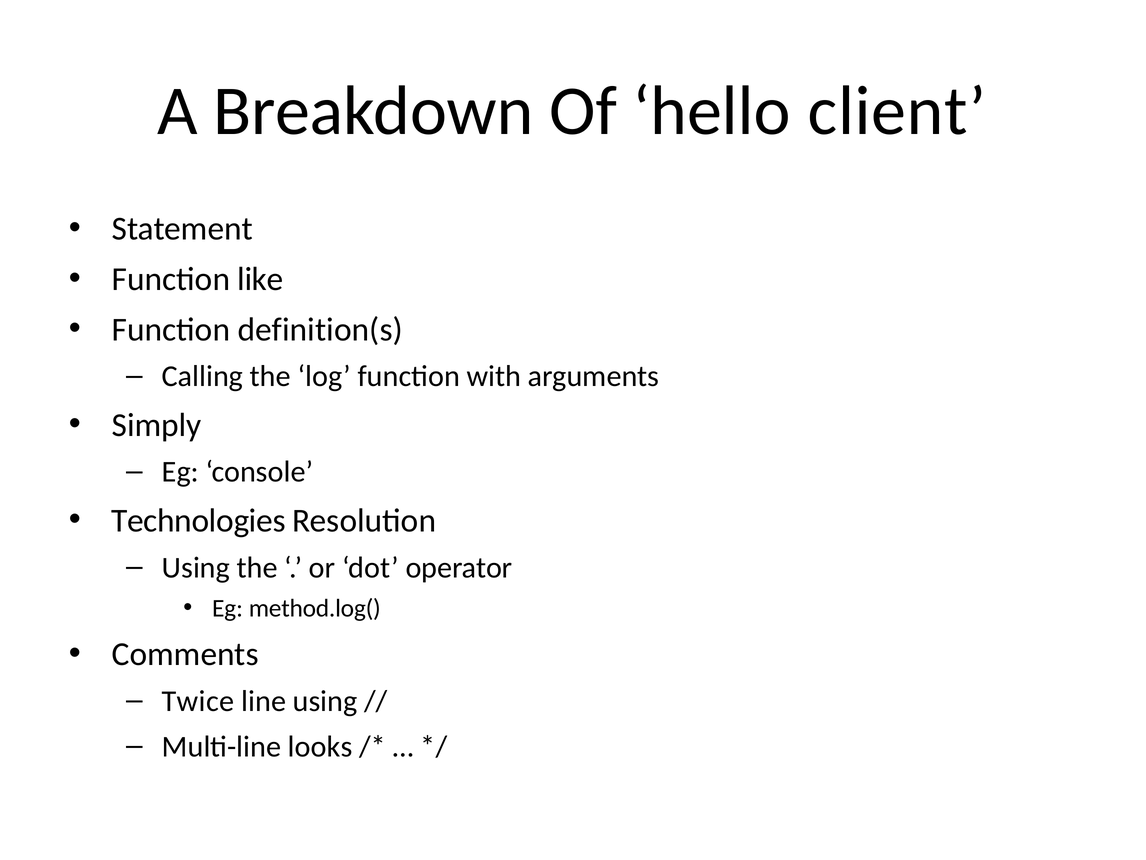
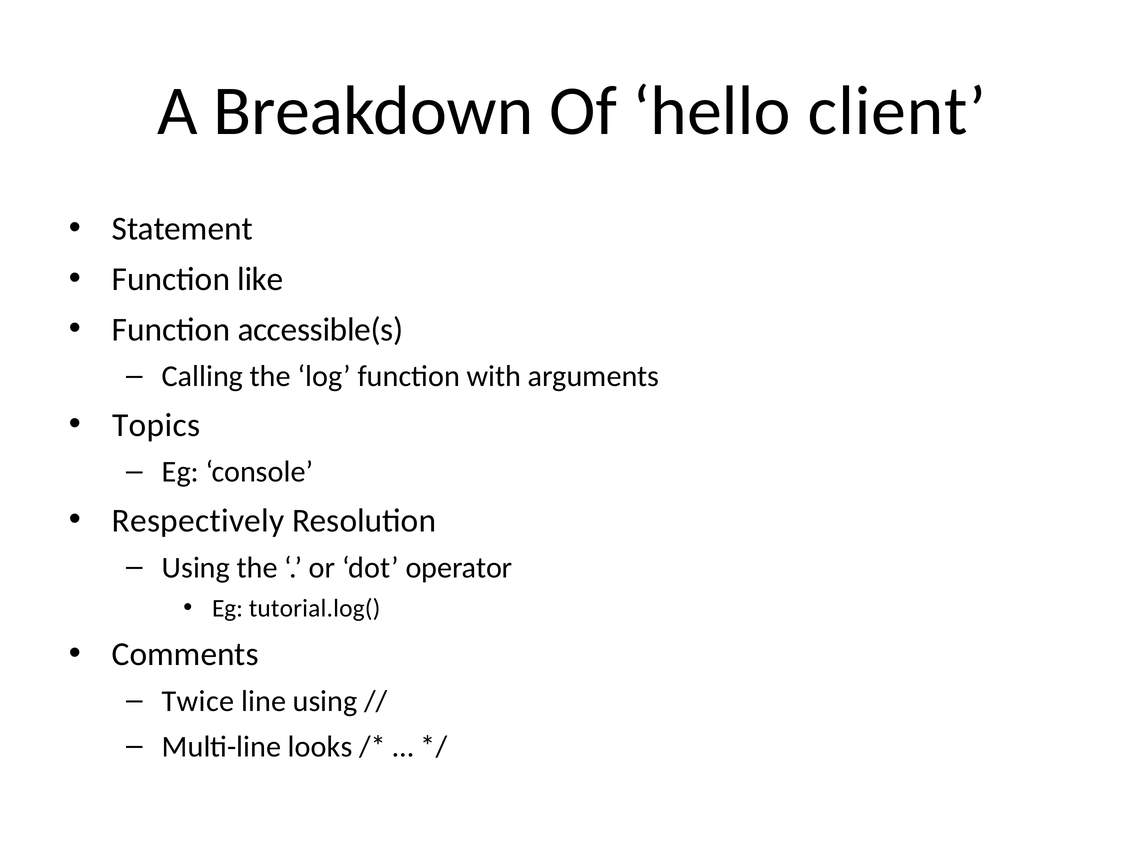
definition(s: definition(s -> accessible(s (320, 329)
Simply: Simply -> Topics (156, 425)
Technologies: Technologies -> Respectively (198, 520)
method.log(: method.log( -> tutorial.log( (315, 608)
